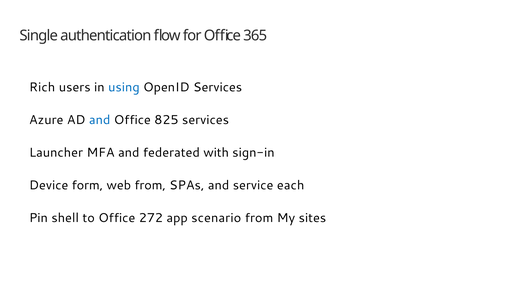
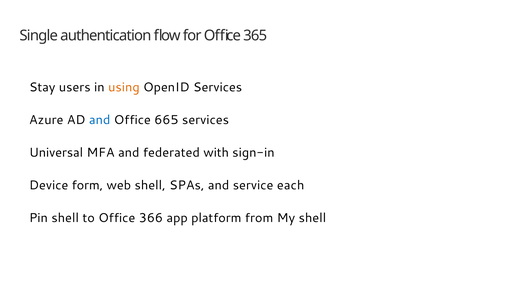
Rich: Rich -> Stay (42, 87)
using colour: blue -> orange (124, 87)
825: 825 -> 665 (166, 120)
Launcher: Launcher -> Universal (56, 152)
web from: from -> shell (150, 185)
272: 272 -> 366 (151, 217)
scenario: scenario -> platform (216, 217)
My sites: sites -> shell (312, 217)
